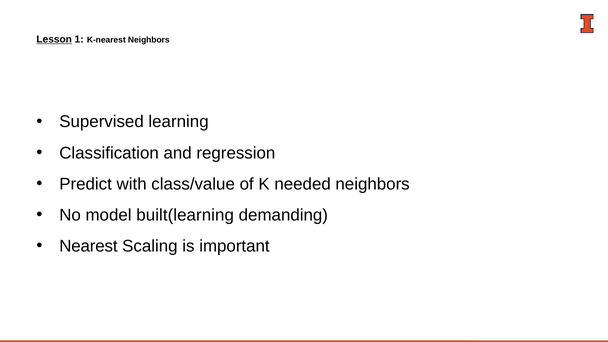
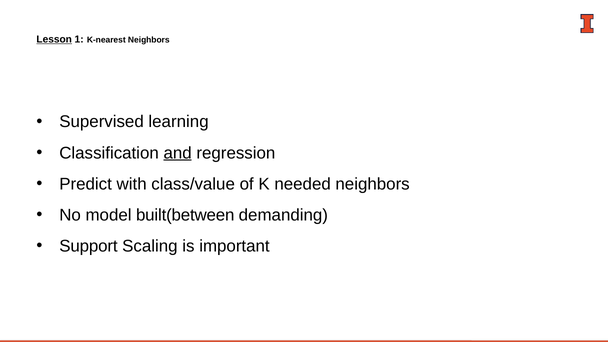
and underline: none -> present (178, 153)
built(learning: built(learning -> built(between (185, 215)
Nearest: Nearest -> Support (88, 246)
